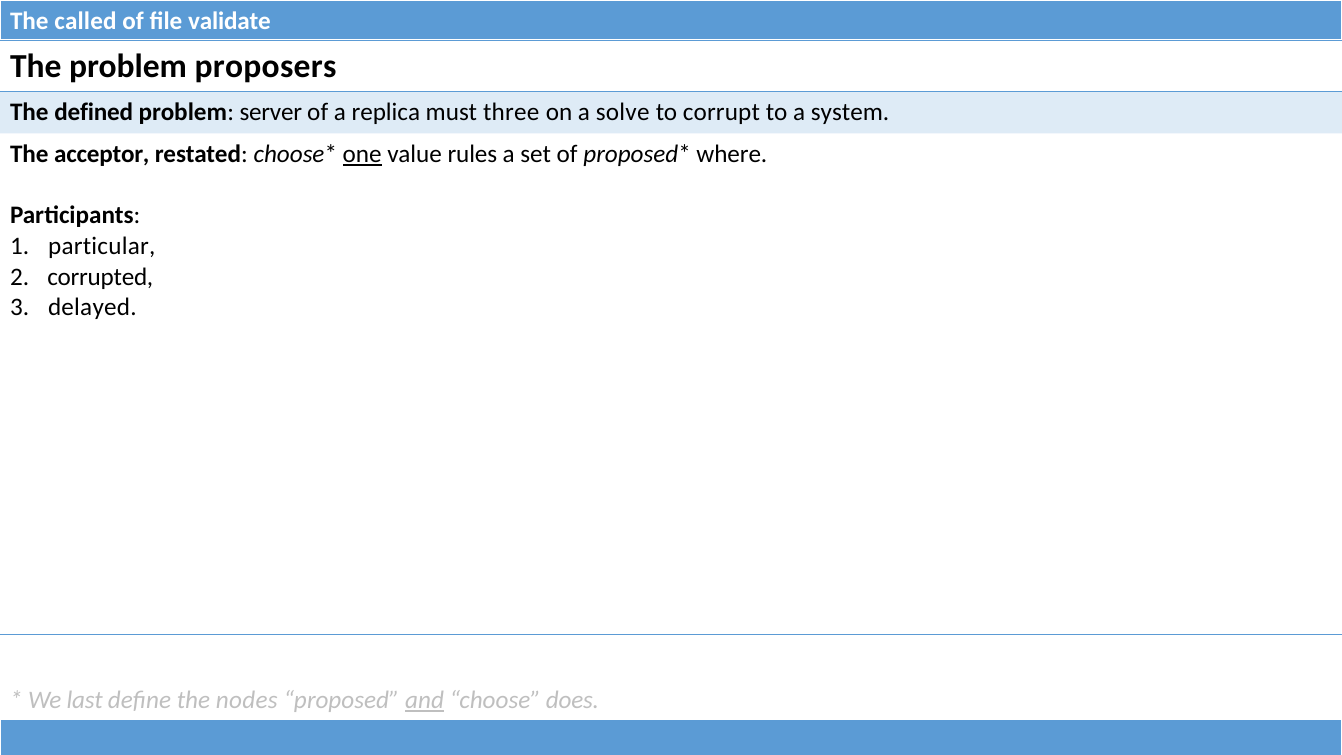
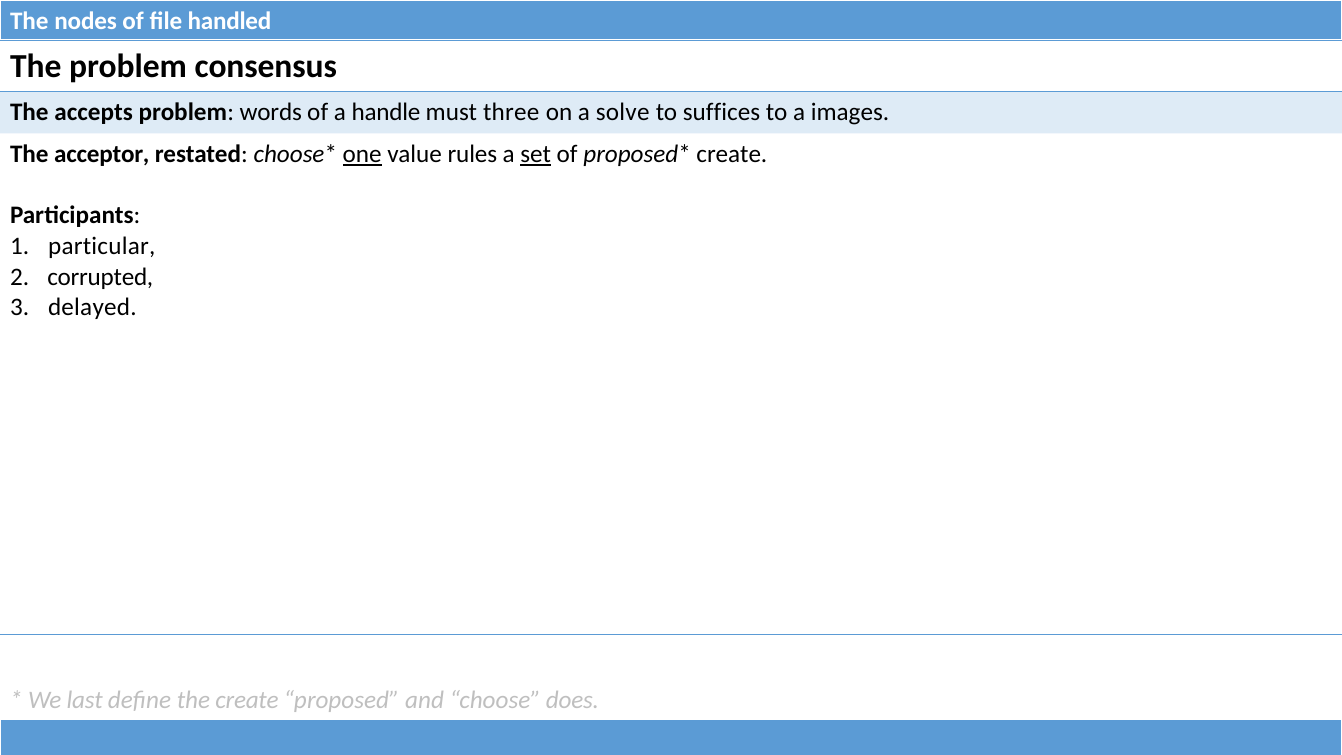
called: called -> nodes (86, 21)
validate: validate -> handled (230, 21)
proposers: proposers -> consensus (266, 66)
defined: defined -> accepts (94, 112)
server: server -> words (271, 112)
replica: replica -> handle (386, 112)
corrupt: corrupt -> suffices (721, 112)
system: system -> images (850, 112)
set underline: none -> present (536, 154)
where: where -> create (732, 154)
the nodes: nodes -> create (247, 700)
and underline: present -> none (425, 700)
